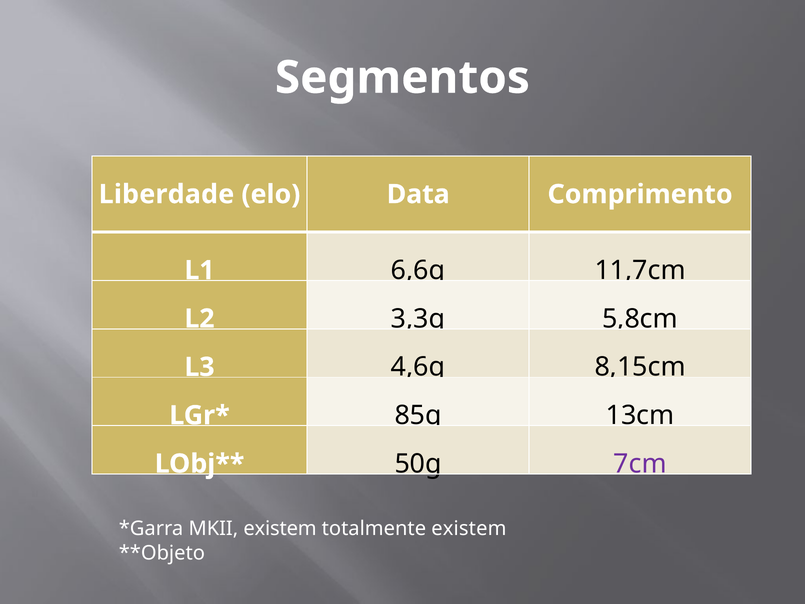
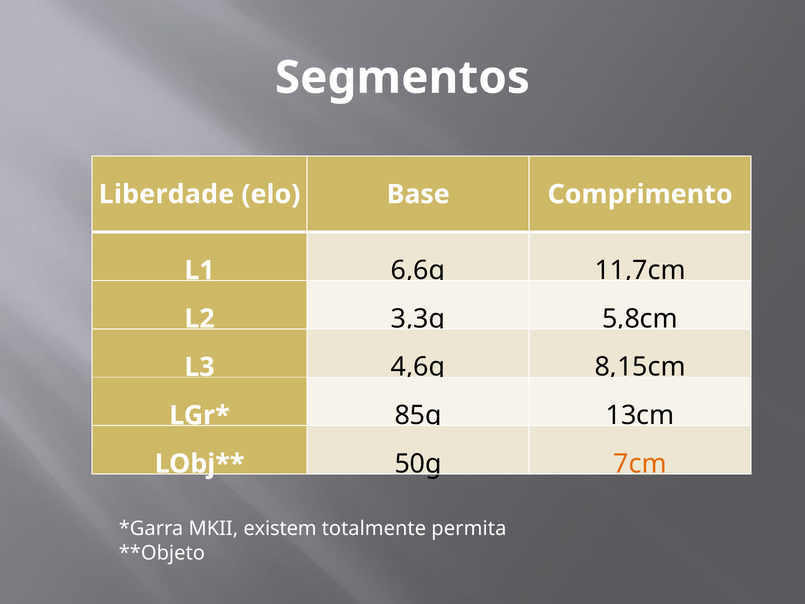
Data: Data -> Base (418, 194)
7cm colour: purple -> orange (640, 464)
totalmente existem: existem -> permita (469, 528)
